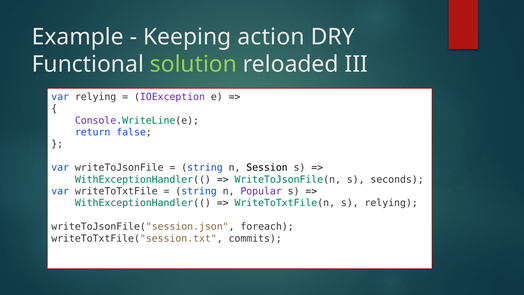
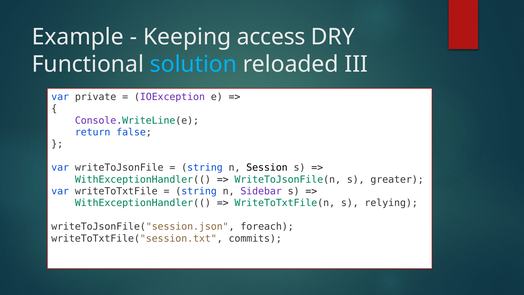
action: action -> access (271, 37)
solution colour: light green -> light blue (193, 64)
var relying: relying -> private (96, 97)
seconds: seconds -> greater (397, 179)
Popular: Popular -> Sidebar (261, 191)
